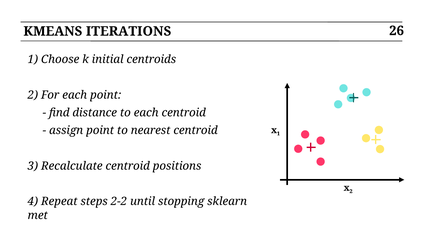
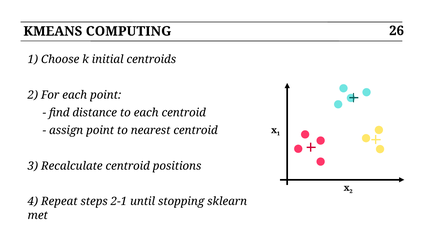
ITERATIONS: ITERATIONS -> COMPUTING (129, 31)
2-2: 2-2 -> 2-1 (119, 202)
